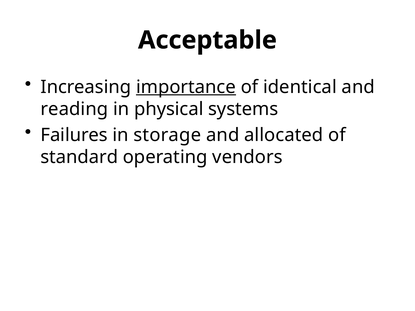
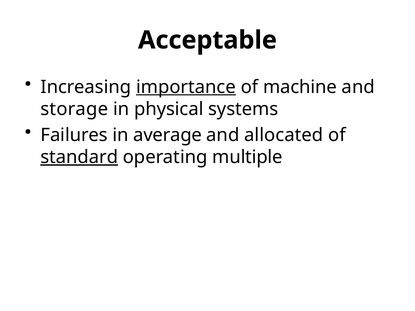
identical: identical -> machine (300, 87)
reading: reading -> storage (74, 109)
storage: storage -> average (168, 135)
standard underline: none -> present (79, 157)
vendors: vendors -> multiple (247, 157)
